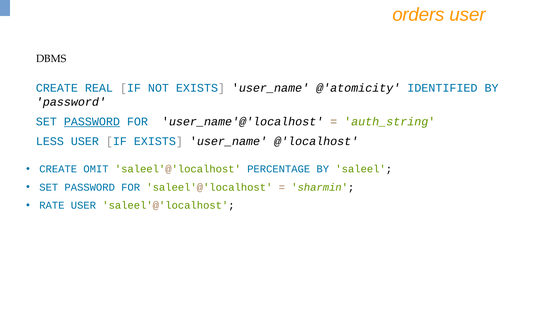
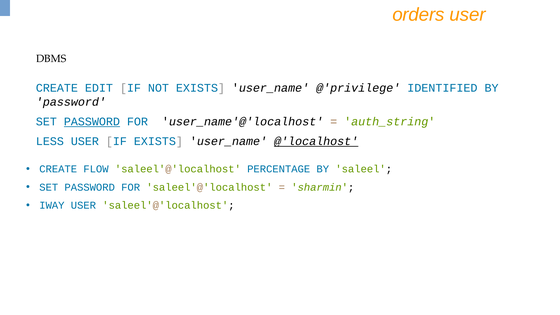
REAL: REAL -> EDIT (99, 88)
@'atomicity: @'atomicity -> @'privilege (358, 88)
@'localhost underline: none -> present (316, 141)
OMIT: OMIT -> FLOW (96, 169)
RATE: RATE -> IWAY (52, 205)
